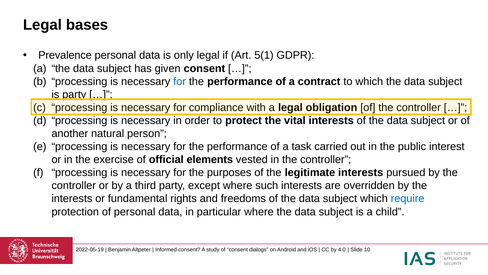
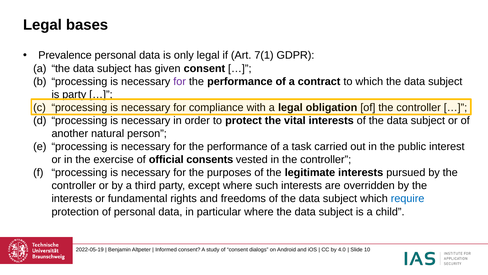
5(1: 5(1 -> 7(1 (264, 55)
for colour: blue -> purple (180, 81)
elements: elements -> consents (210, 159)
